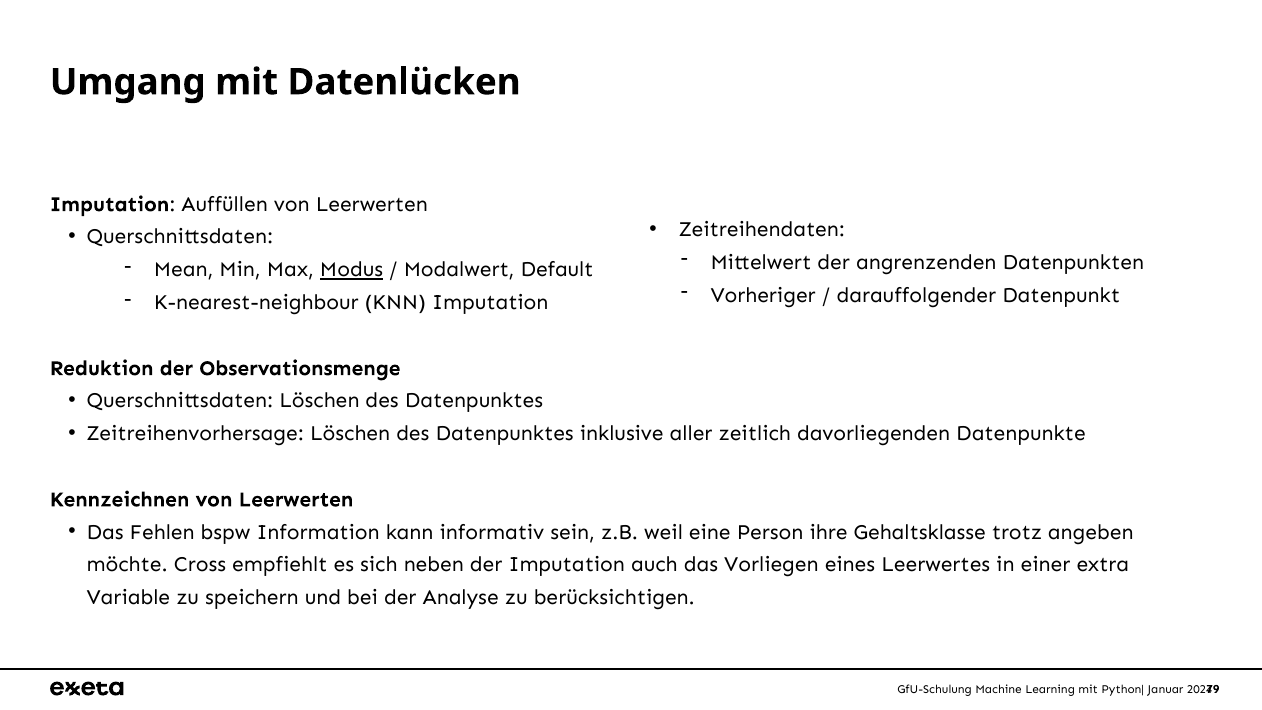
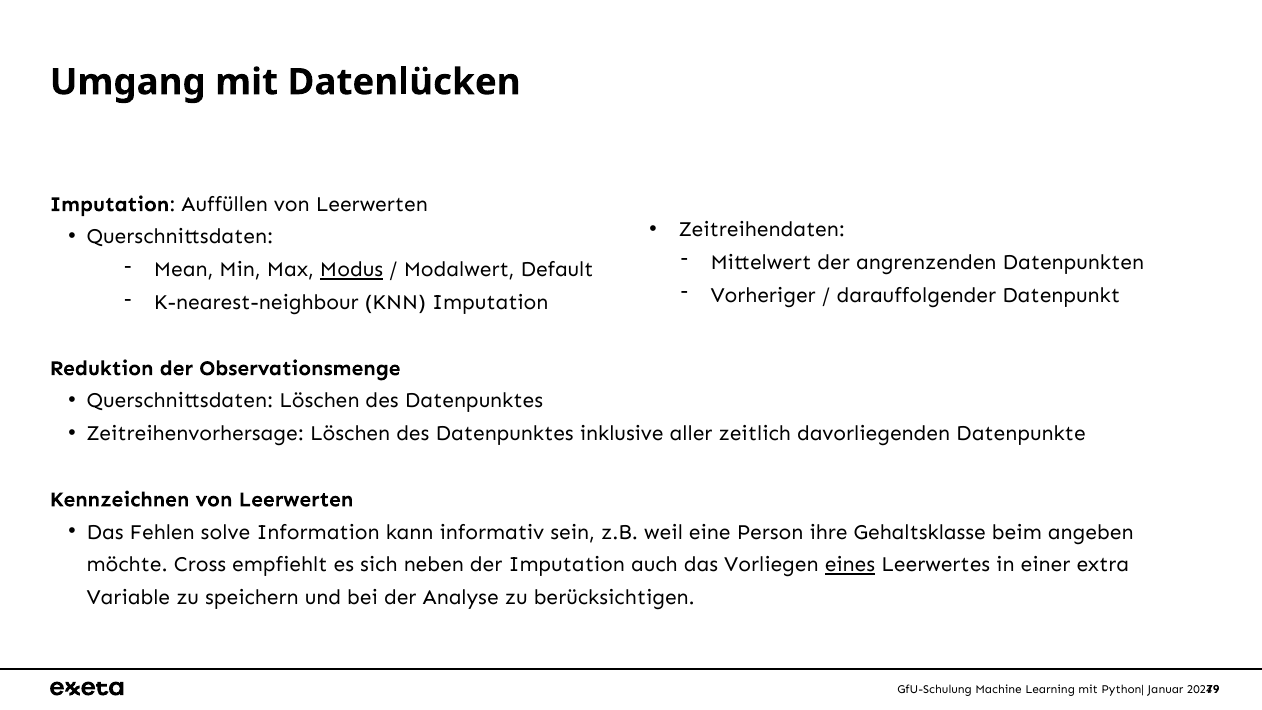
bspw: bspw -> solve (226, 532)
trotz: trotz -> beim (1017, 532)
eines underline: none -> present (850, 565)
